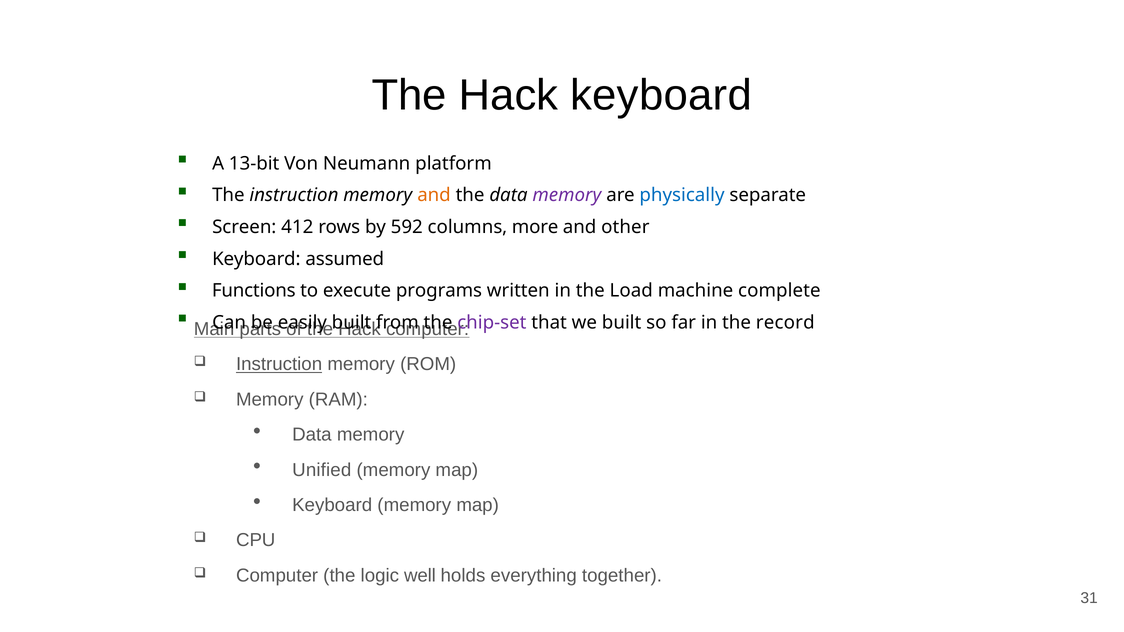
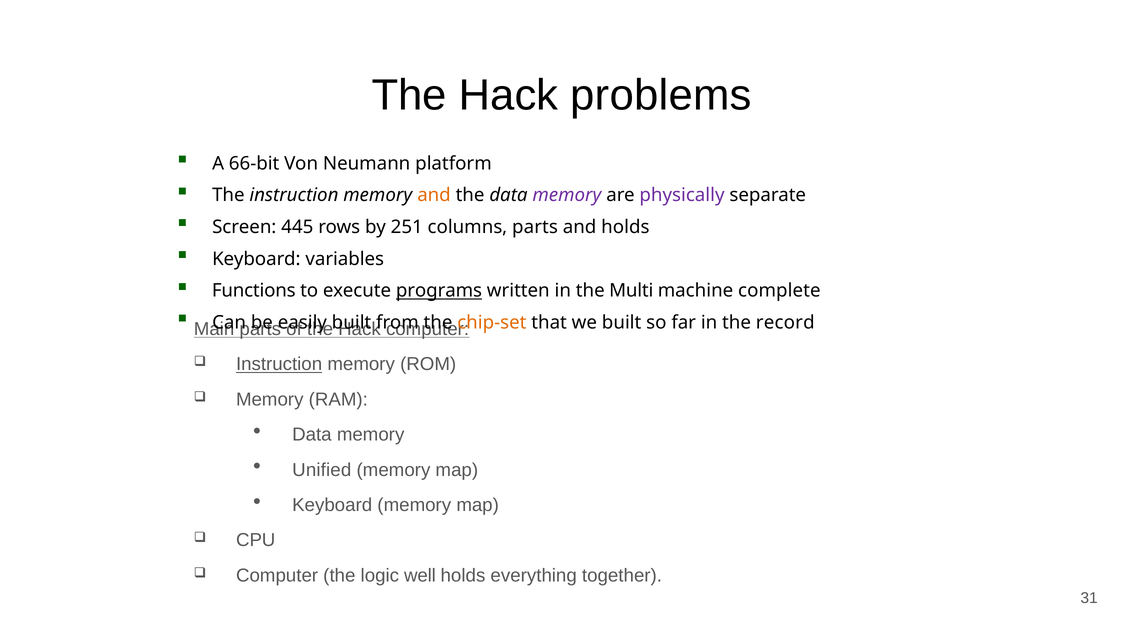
Hack keyboard: keyboard -> problems (661, 95)
13-bit: 13-bit -> 66-bit (254, 163)
physically colour: blue -> purple (682, 195)
412: 412 -> 445 (297, 227)
592: 592 -> 251 (407, 227)
columns more: more -> parts (535, 227)
and other: other -> holds (625, 227)
assumed: assumed -> variables (345, 259)
programs underline: none -> present (439, 291)
Load: Load -> Multi (631, 291)
chip-set colour: purple -> orange (492, 323)
